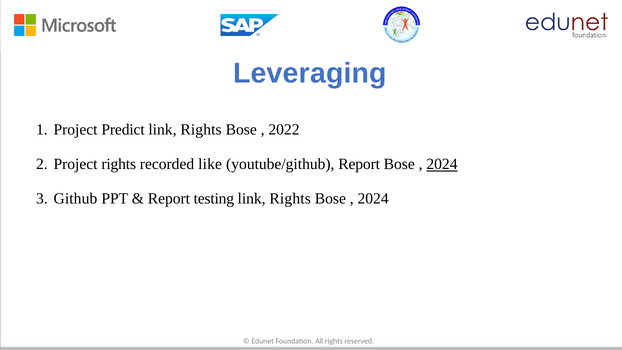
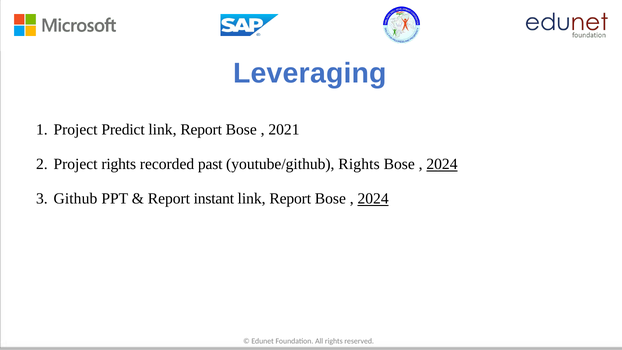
Rights: Rights -> Report (201, 130)
2022: 2022 -> 2021 (284, 130)
like: like -> past (210, 164)
youtube/github Report: Report -> Rights (359, 164)
testing: testing -> instant (214, 199)
Rights: Rights -> Report (290, 199)
2024 underline: none -> present (373, 199)
